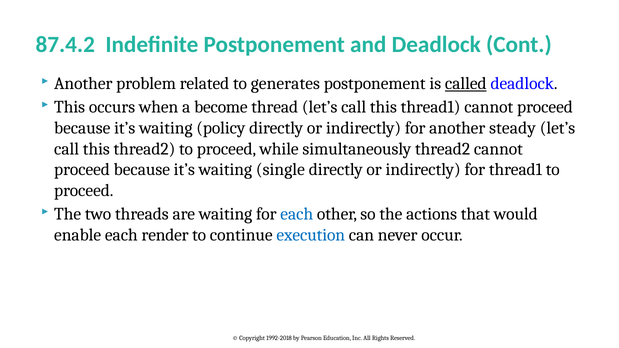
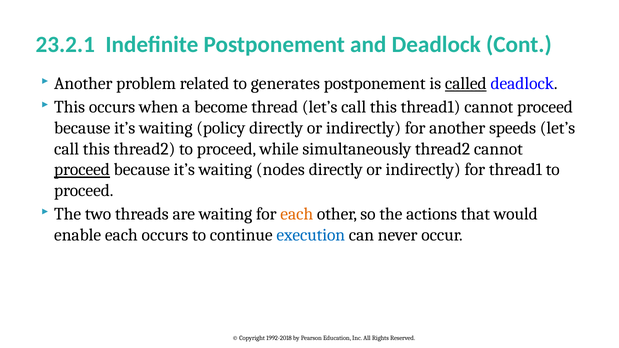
87.4.2: 87.4.2 -> 23.2.1 (65, 45)
steady: steady -> speeds (513, 128)
proceed underline: none -> present (82, 170)
single: single -> nodes (280, 170)
each colour: blue -> orange (297, 214)
each render: render -> occurs (165, 235)
